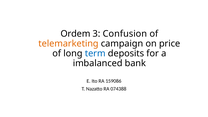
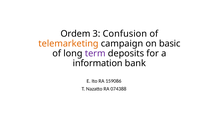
price: price -> basic (170, 44)
term colour: blue -> purple (95, 53)
imbalanced: imbalanced -> information (98, 63)
